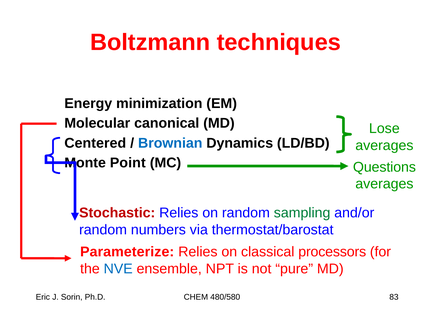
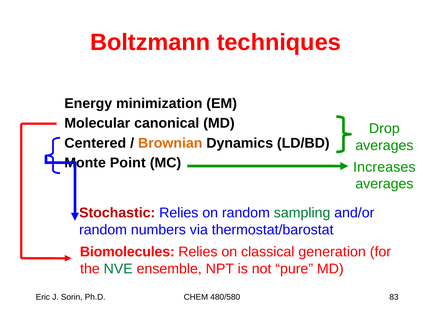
Lose: Lose -> Drop (384, 128)
Brownian colour: blue -> orange (170, 143)
Questions: Questions -> Increases (384, 167)
Parameterize: Parameterize -> Biomolecules (127, 252)
processors: processors -> generation (332, 252)
NVE colour: blue -> green (118, 269)
